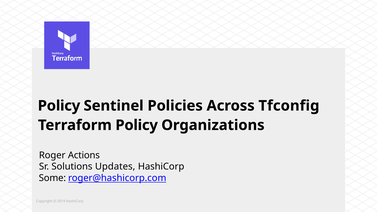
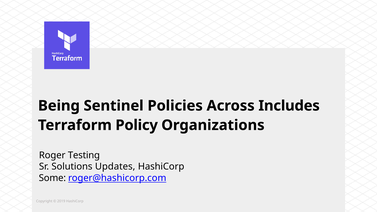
Policy: Policy -> Being (59, 106)
Tfconfig: Tfconfig -> Includes (289, 106)
Actions: Actions -> Testing (84, 155)
